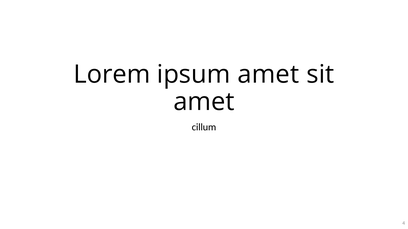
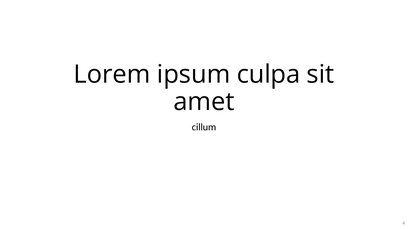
ipsum amet: amet -> culpa (269, 74)
